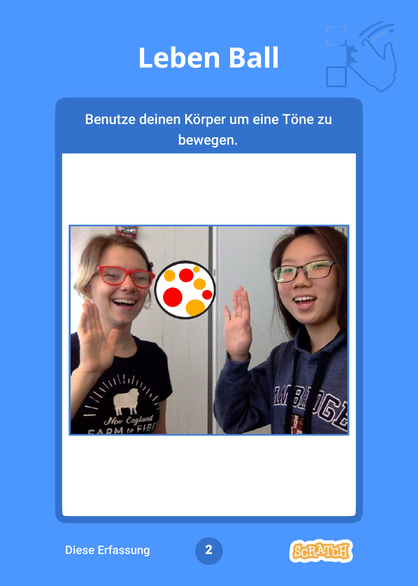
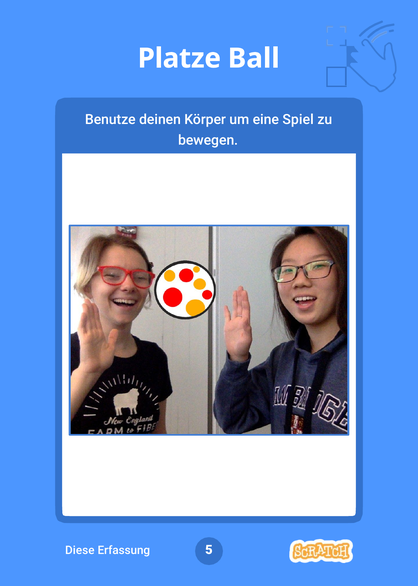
Leben: Leben -> Platze (179, 58)
Töne: Töne -> Spiel (298, 119)
2: 2 -> 5 (209, 549)
